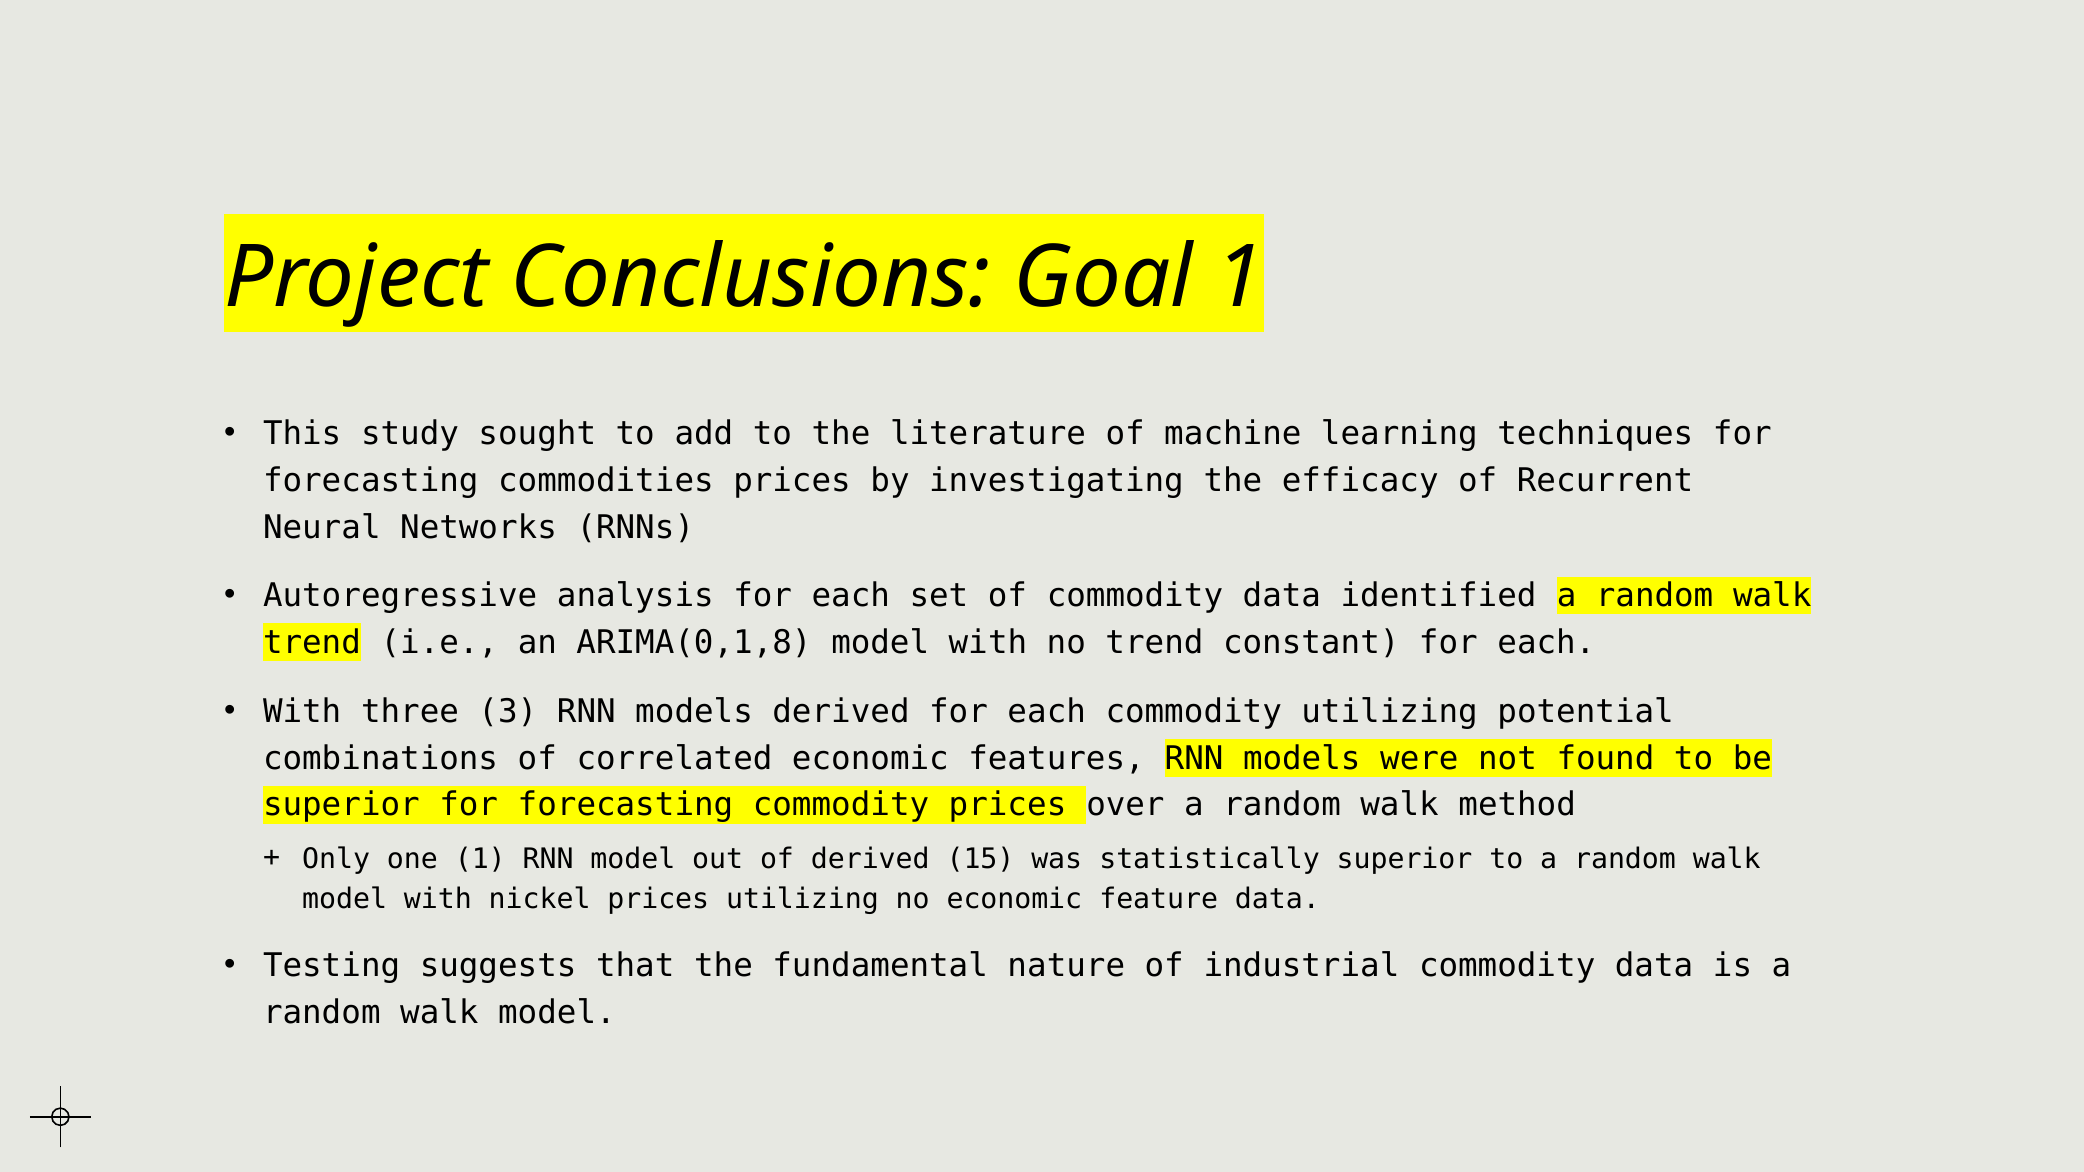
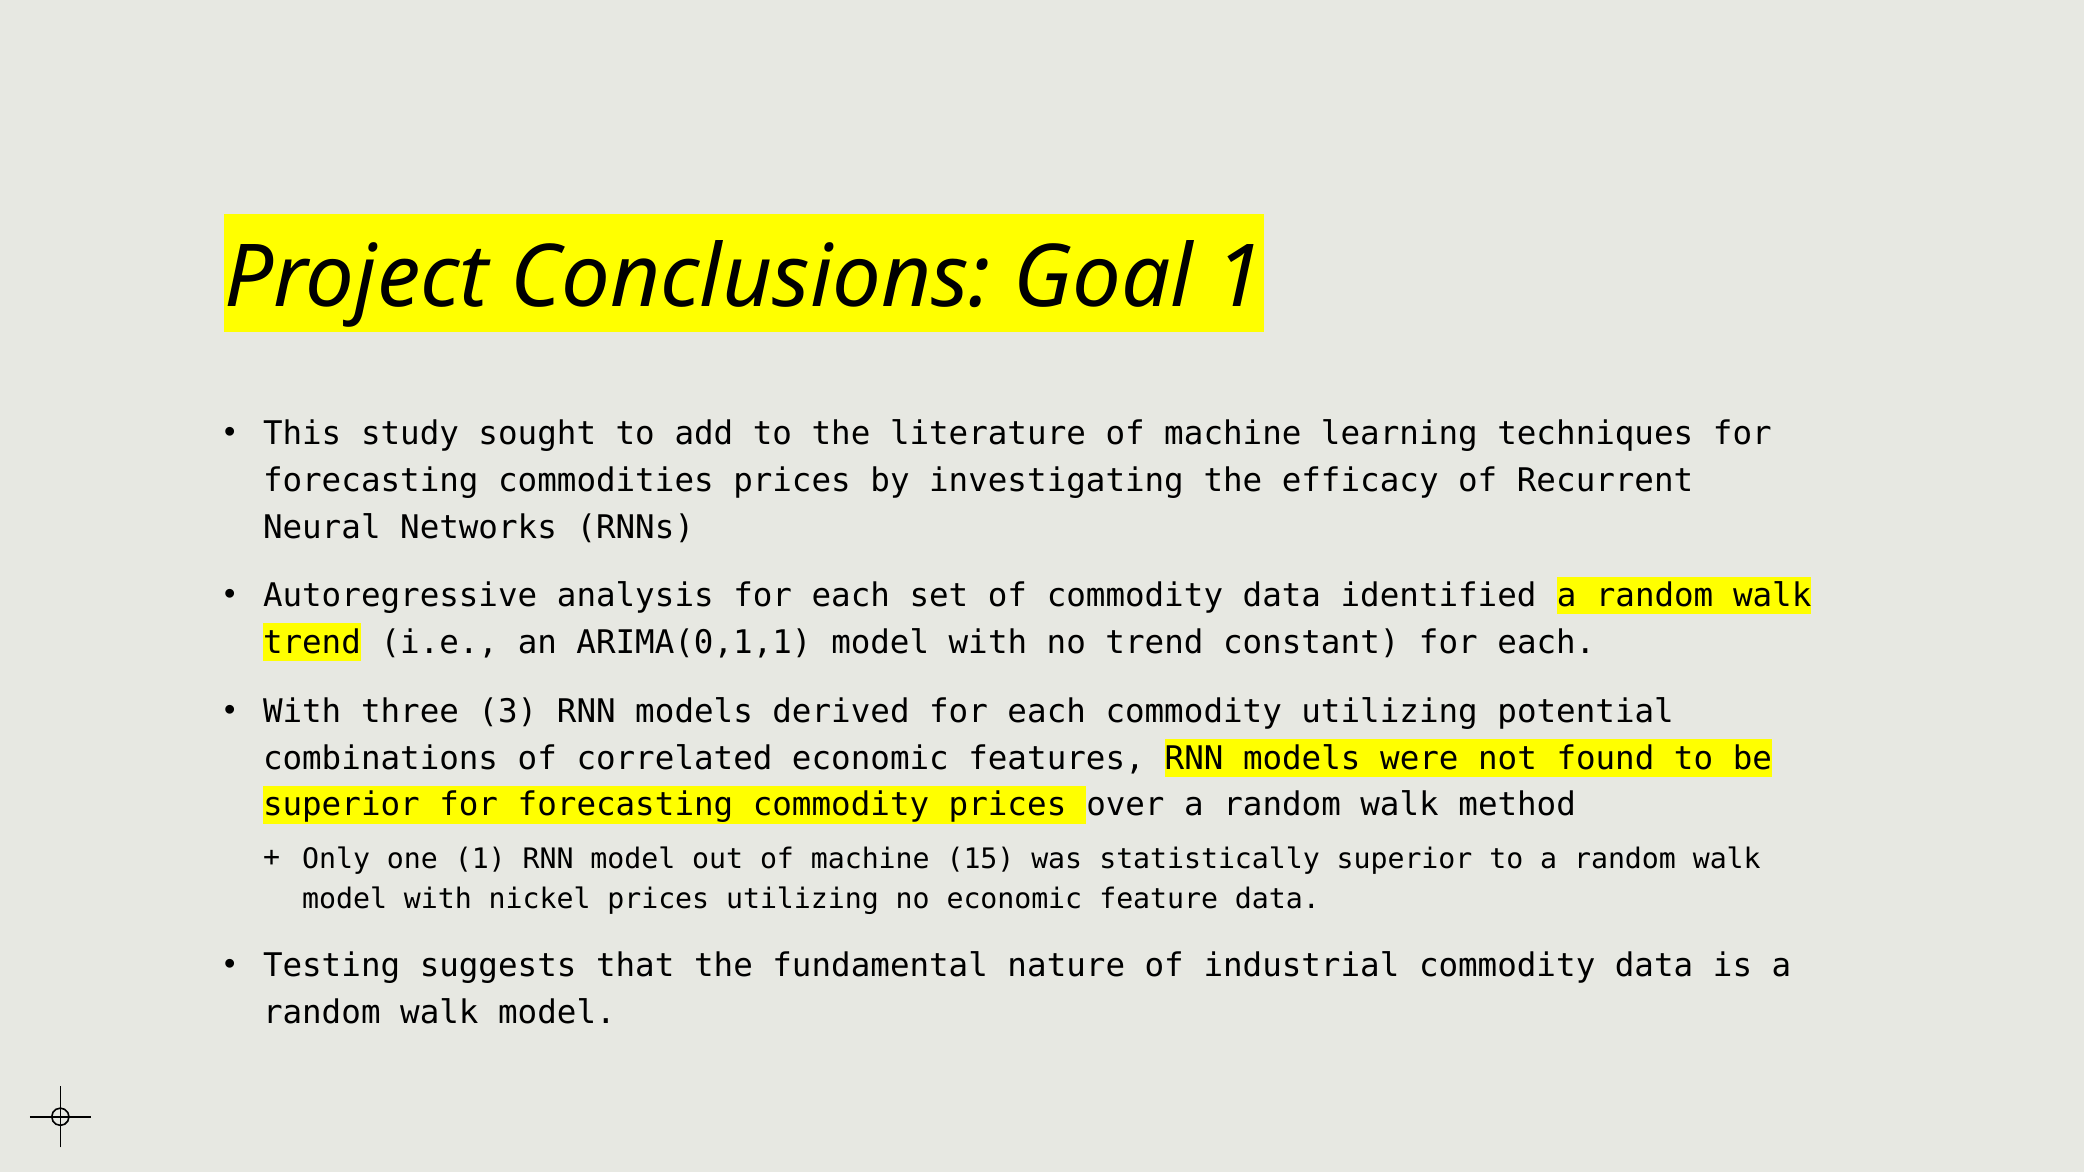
ARIMA(0,1,8: ARIMA(0,1,8 -> ARIMA(0,1,1 (694, 643)
out of derived: derived -> machine (870, 859)
